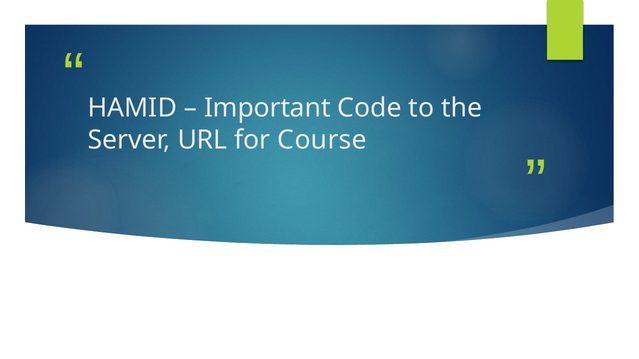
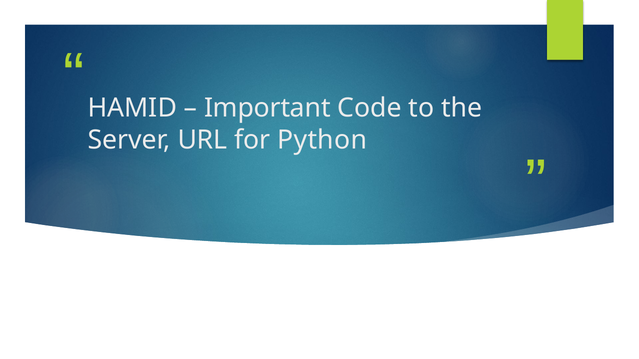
Course: Course -> Python (322, 140)
